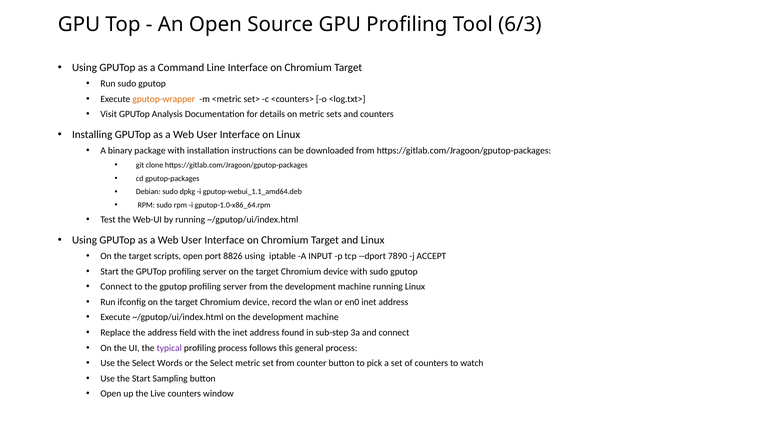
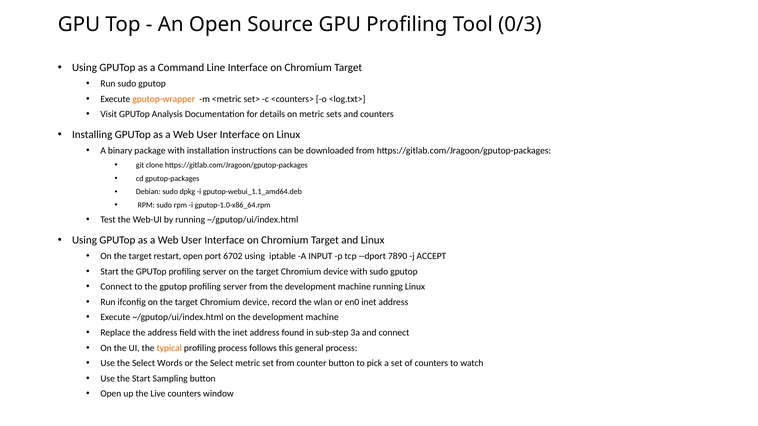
6/3: 6/3 -> 0/3 (520, 24)
scripts: scripts -> restart (167, 256)
8826: 8826 -> 6702 (233, 256)
typical colour: purple -> orange (169, 348)
